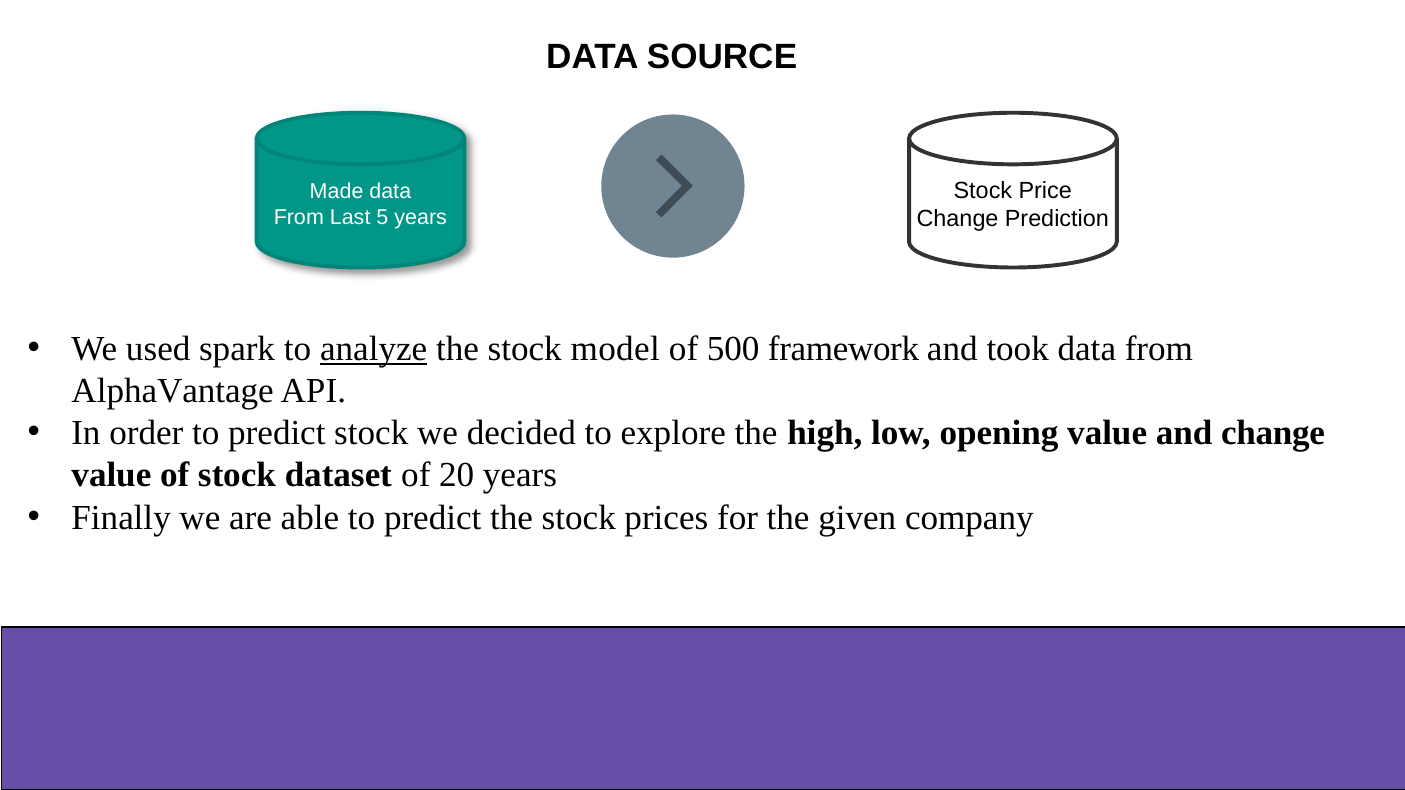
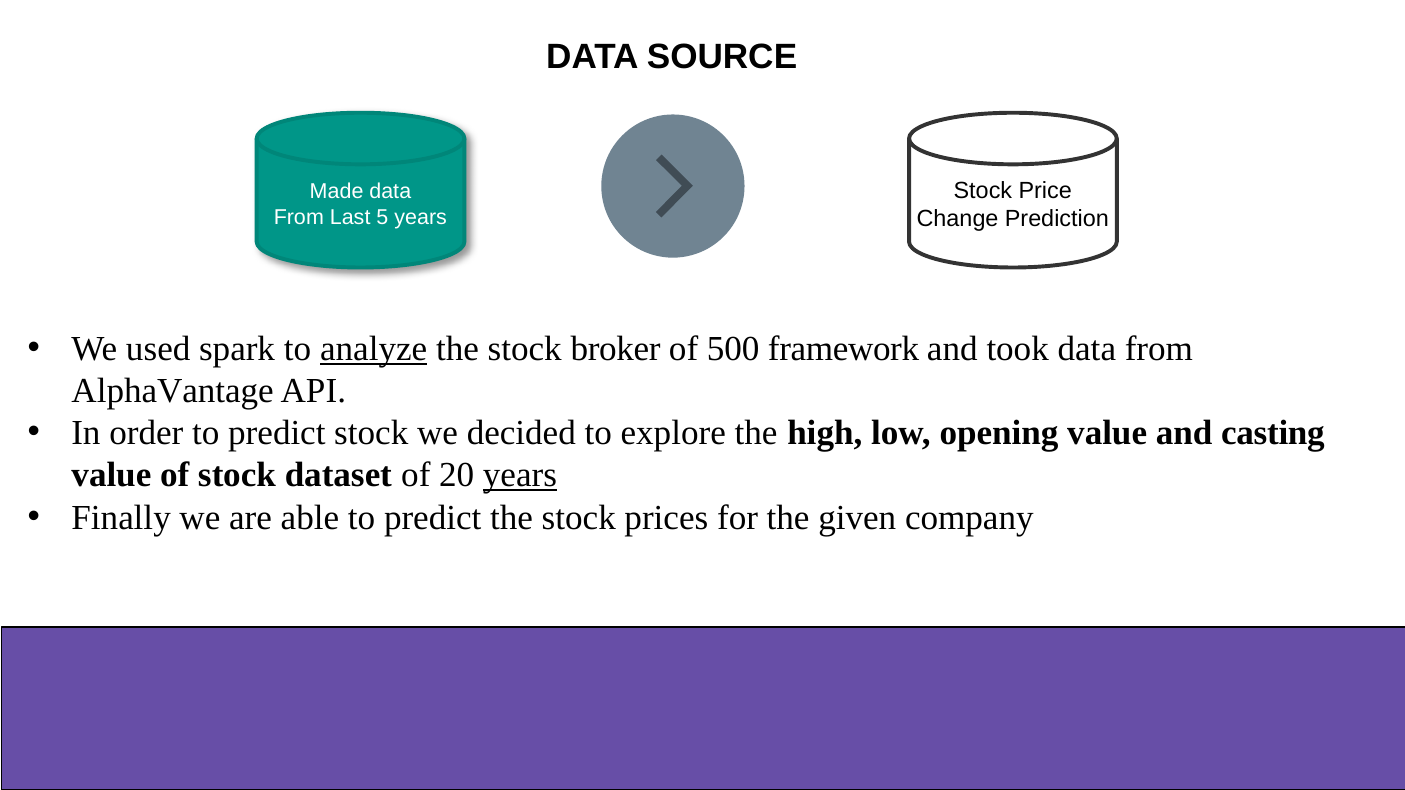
model: model -> broker (616, 349)
and change: change -> casting (1273, 433)
years underline: none -> present (520, 476)
